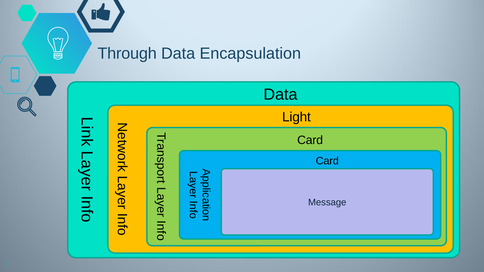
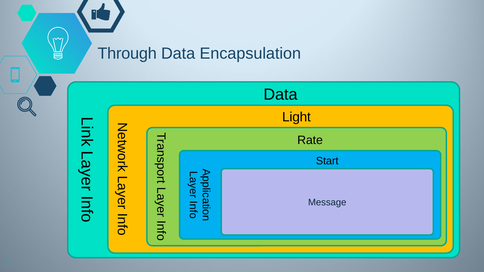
Card: Card -> Rate (310, 140)
Card: Card -> Start (327, 161)
